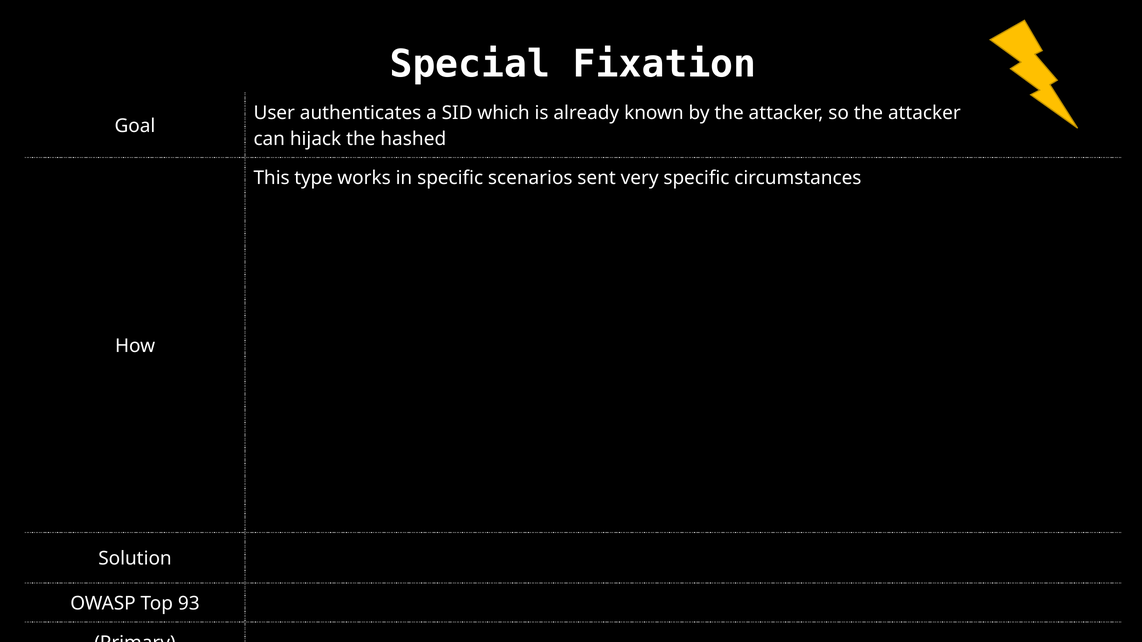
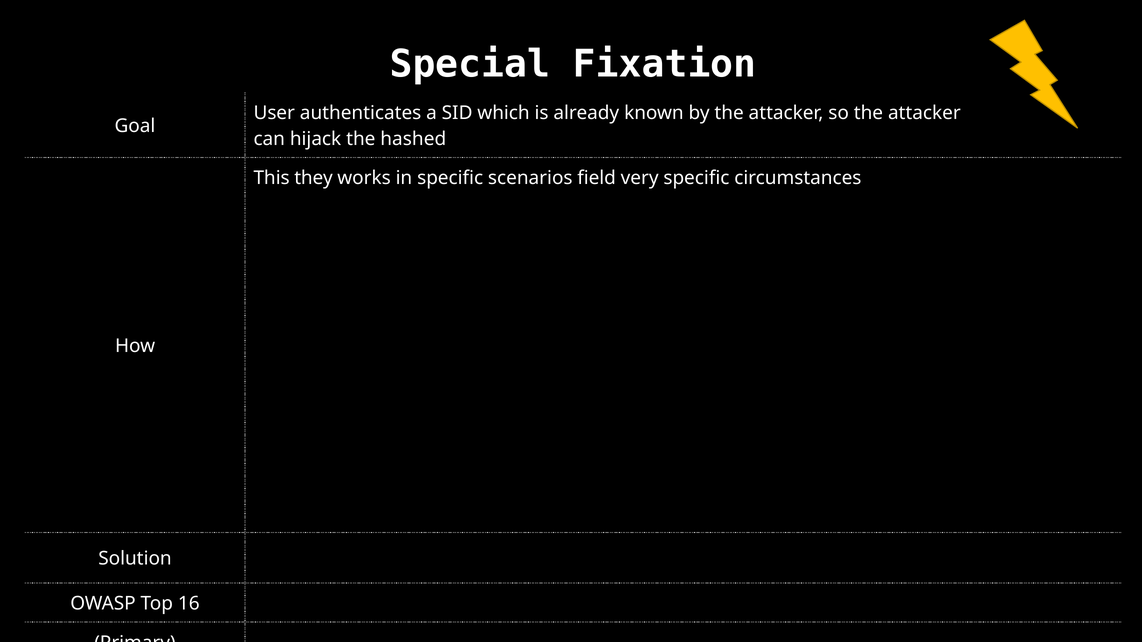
type: type -> they (314, 178)
sent: sent -> field (597, 178)
93: 93 -> 16 (189, 604)
